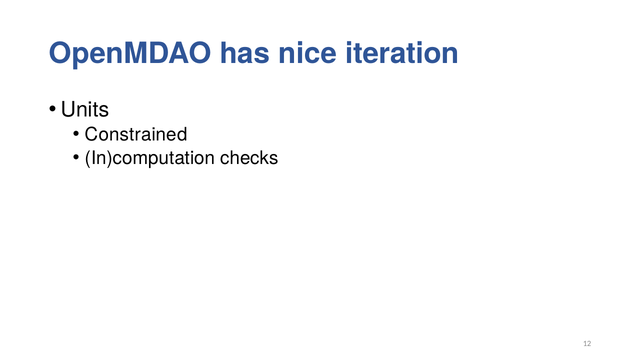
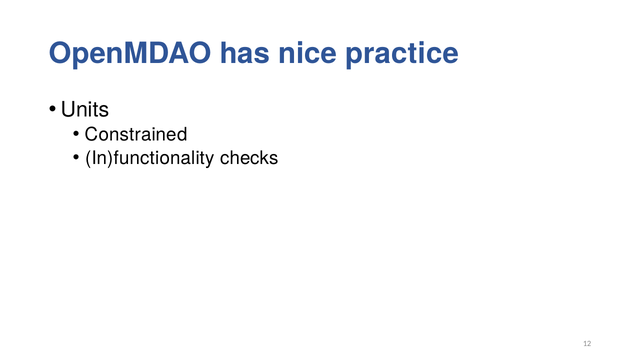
iteration: iteration -> practice (402, 54)
In)computation: In)computation -> In)functionality (150, 158)
